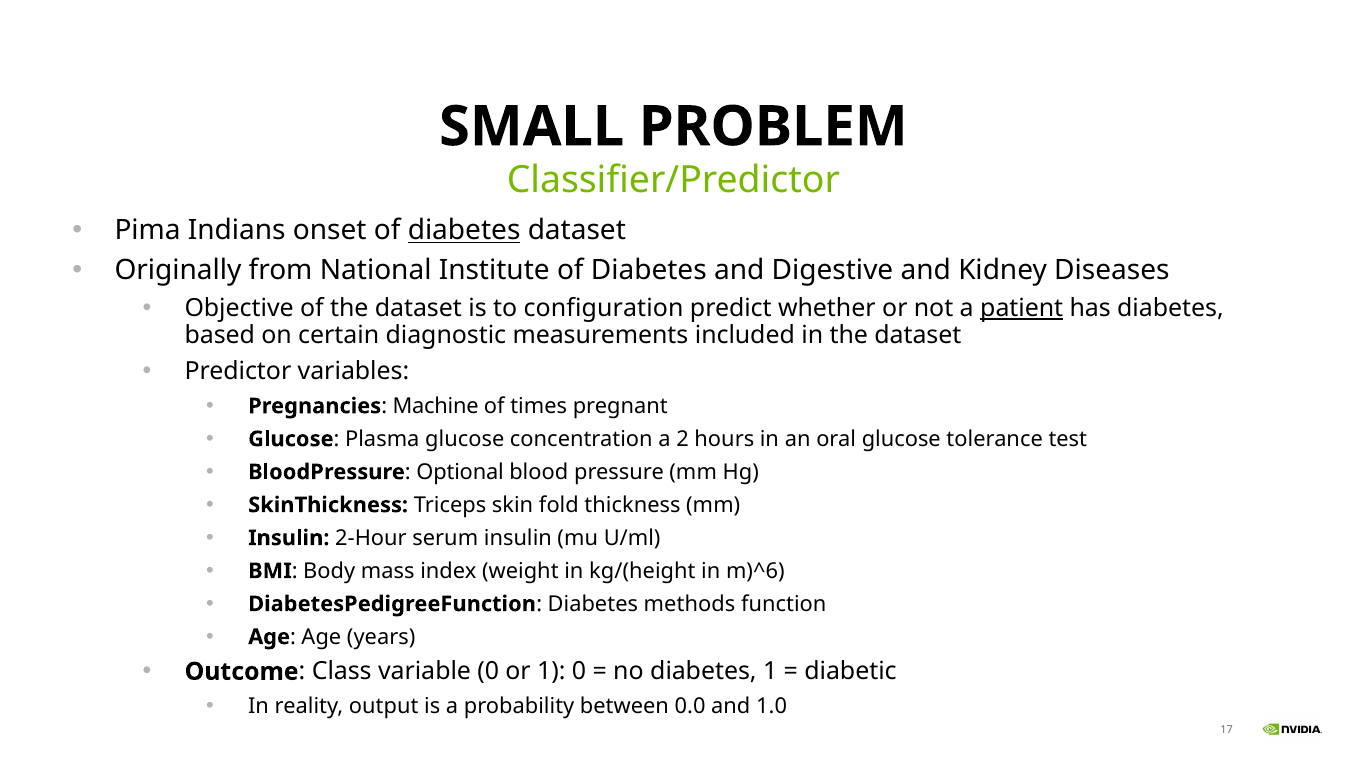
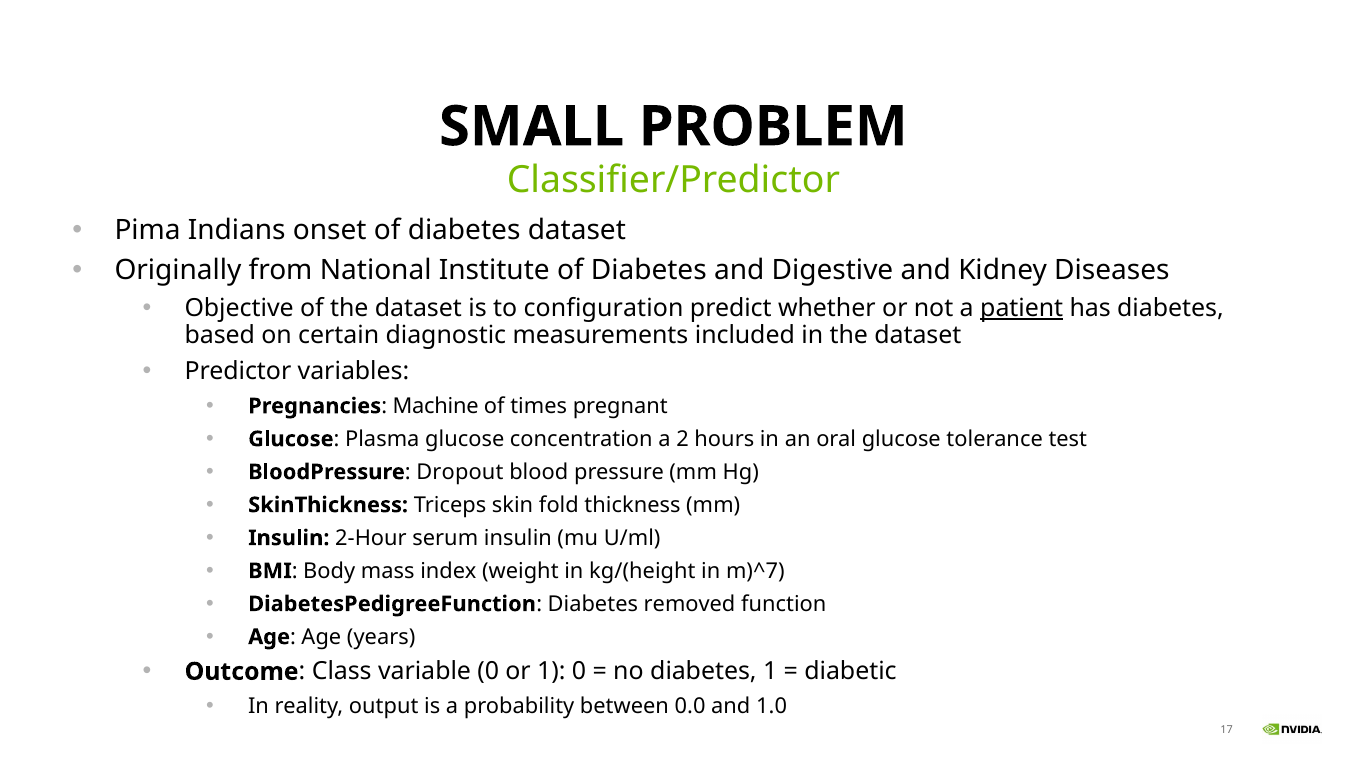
diabetes underline: present -> none (464, 230)
Optional: Optional -> Dropout (460, 472)
m)^6: m)^6 -> m)^7 (755, 571)
methods: methods -> removed (690, 604)
